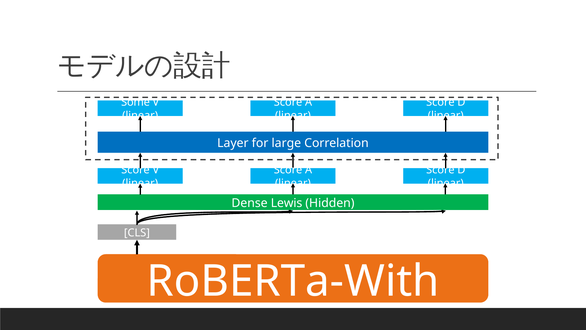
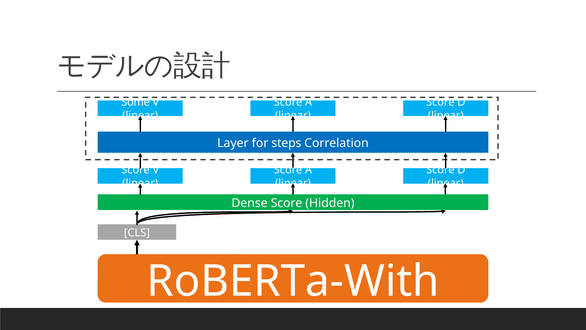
large: large -> steps (286, 143)
Dense Lewis: Lewis -> Score (287, 203)
